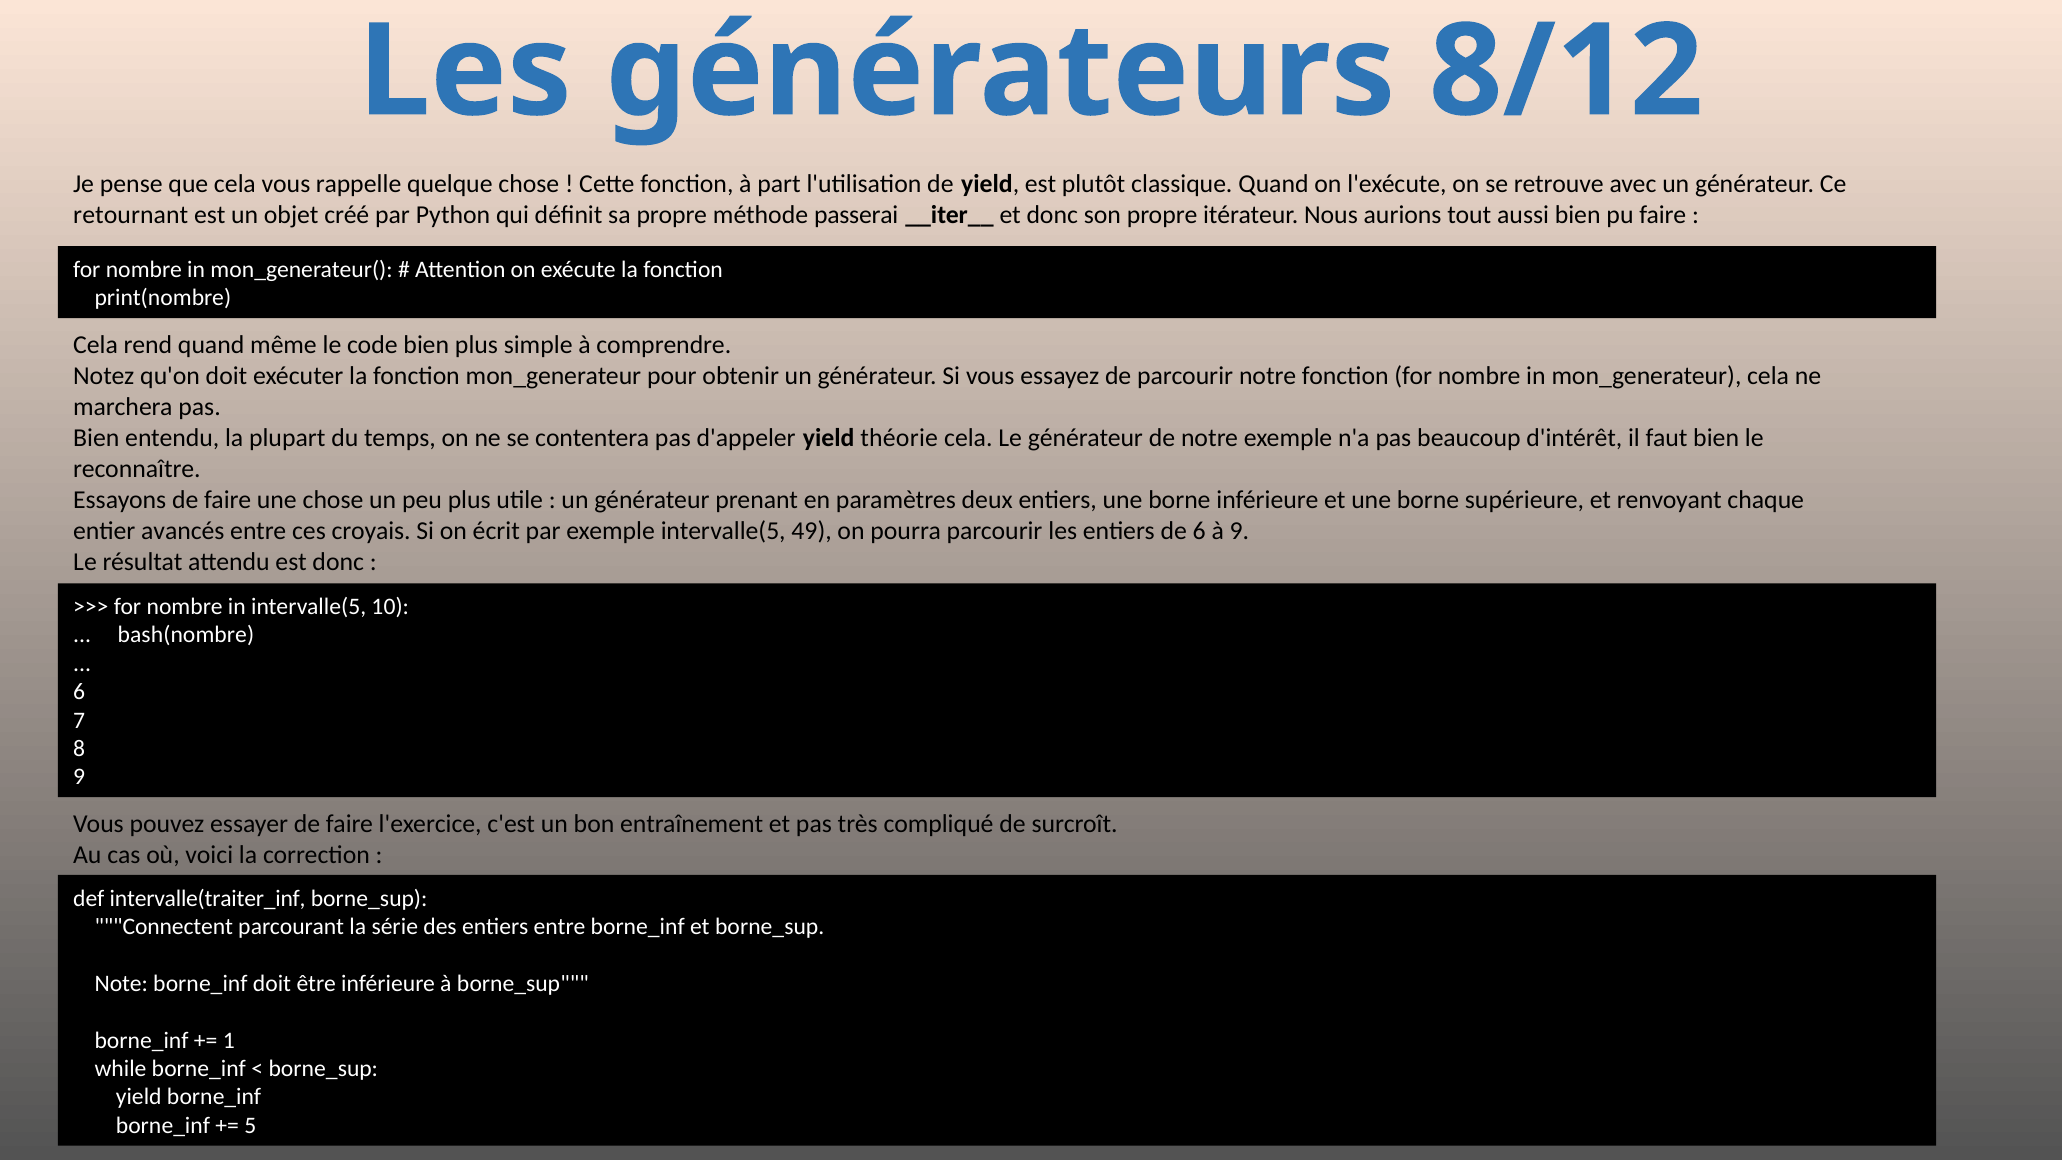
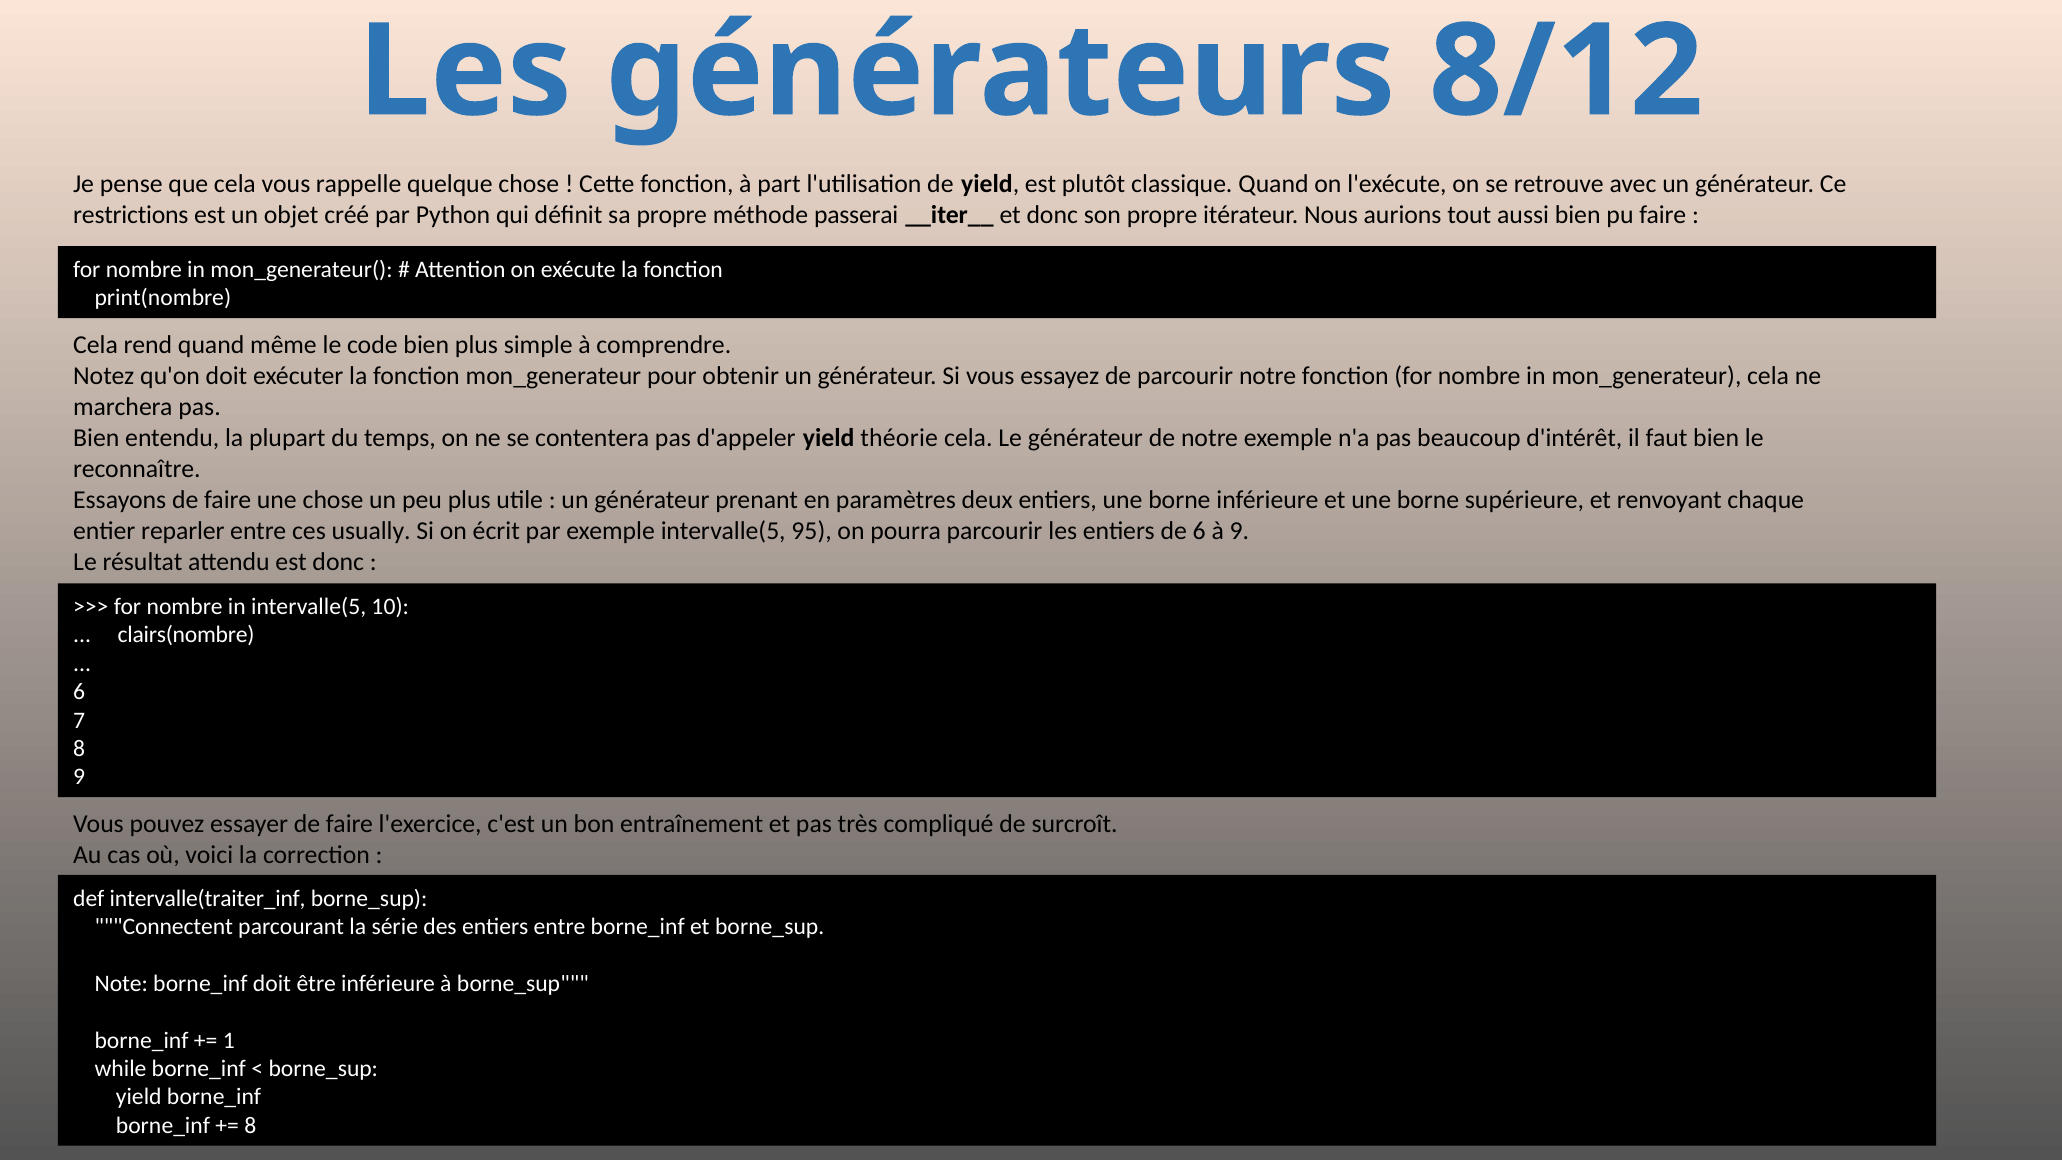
retournant: retournant -> restrictions (131, 215)
avancés: avancés -> reparler (183, 531)
croyais: croyais -> usually (371, 531)
49: 49 -> 95 (812, 531)
bash(nombre: bash(nombre -> clairs(nombre (186, 635)
5: 5 -> 8 (250, 1125)
